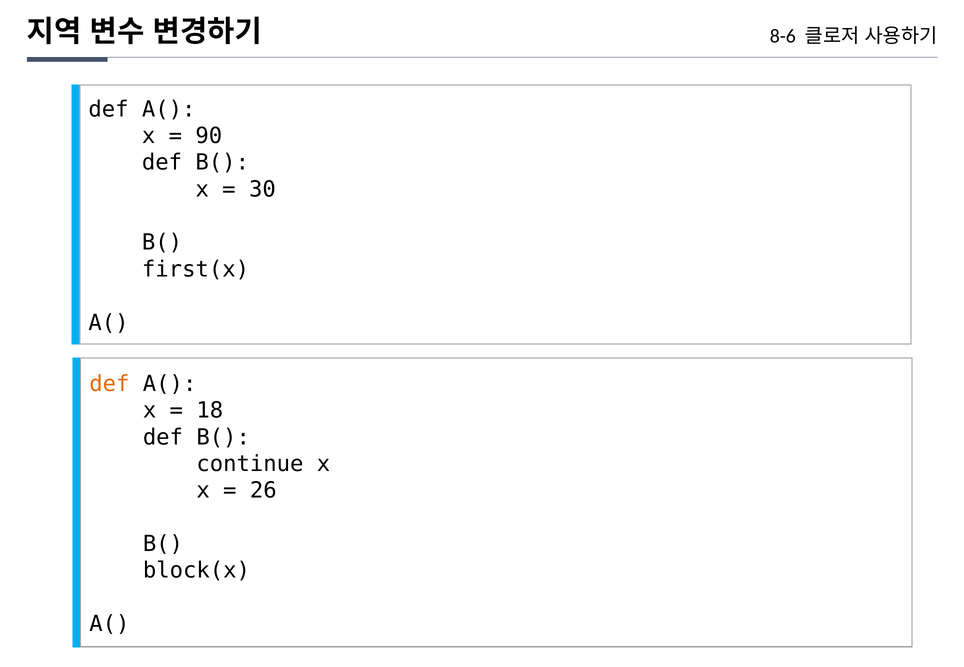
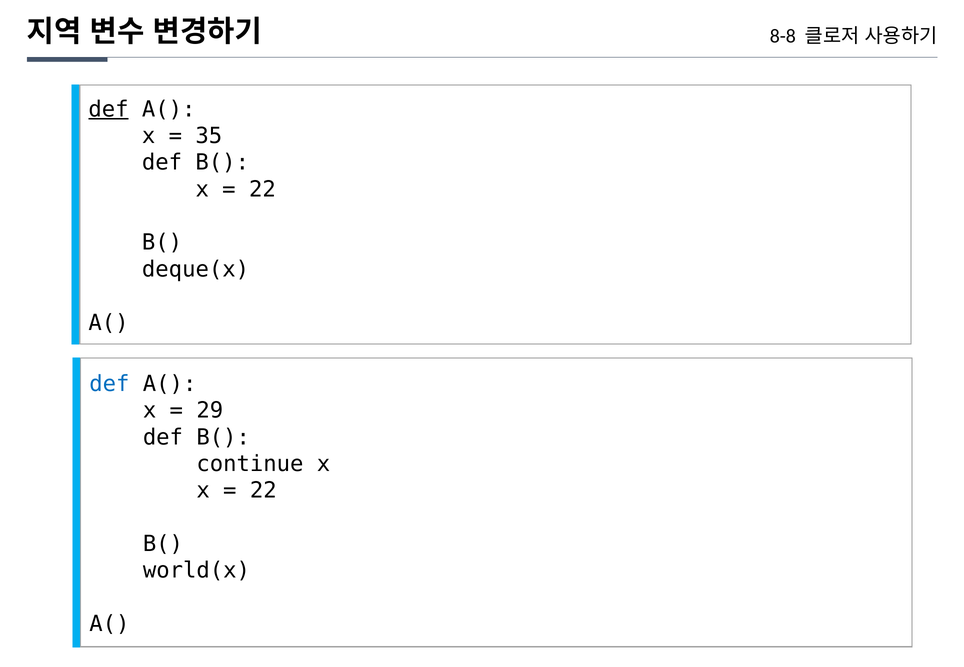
8-6: 8-6 -> 8-8 (783, 36)
def underline: none -> present (109, 109)
90: 90 -> 35 (209, 136)
30: 30 -> 22 (262, 189)
first(x: first(x -> deque(x (196, 269)
def colour: orange -> blue (109, 384)
18: 18 -> 29 (210, 411)
26: 26 -> 22 (263, 491)
block(x: block(x -> world(x (196, 571)
